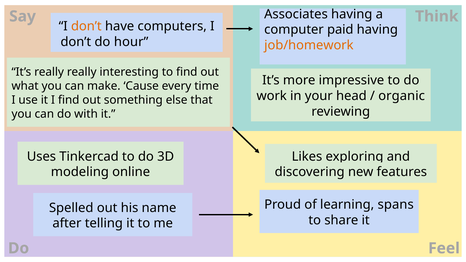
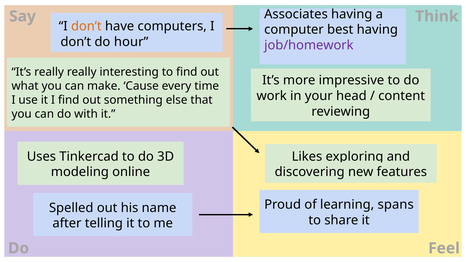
paid: paid -> best (340, 30)
job/homework colour: orange -> purple (309, 45)
organic: organic -> content (402, 96)
